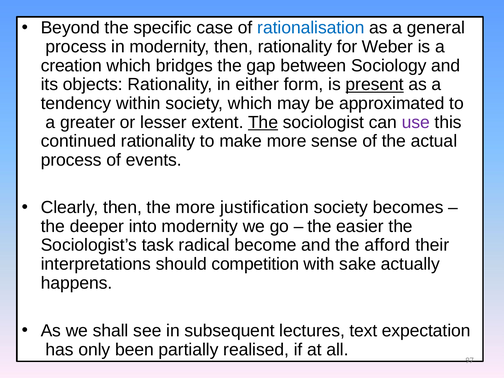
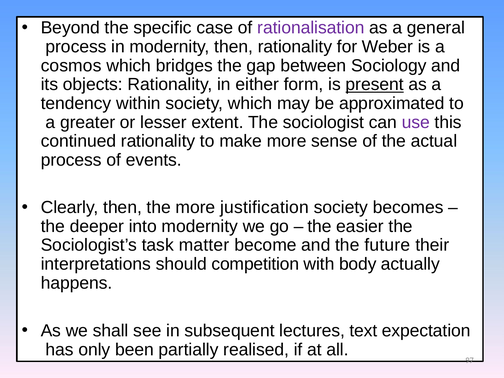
rationalisation colour: blue -> purple (311, 28)
creation: creation -> cosmos (71, 66)
The underline: present -> none (263, 122)
radical: radical -> matter (204, 245)
afford: afford -> future (387, 245)
sake: sake -> body (358, 264)
